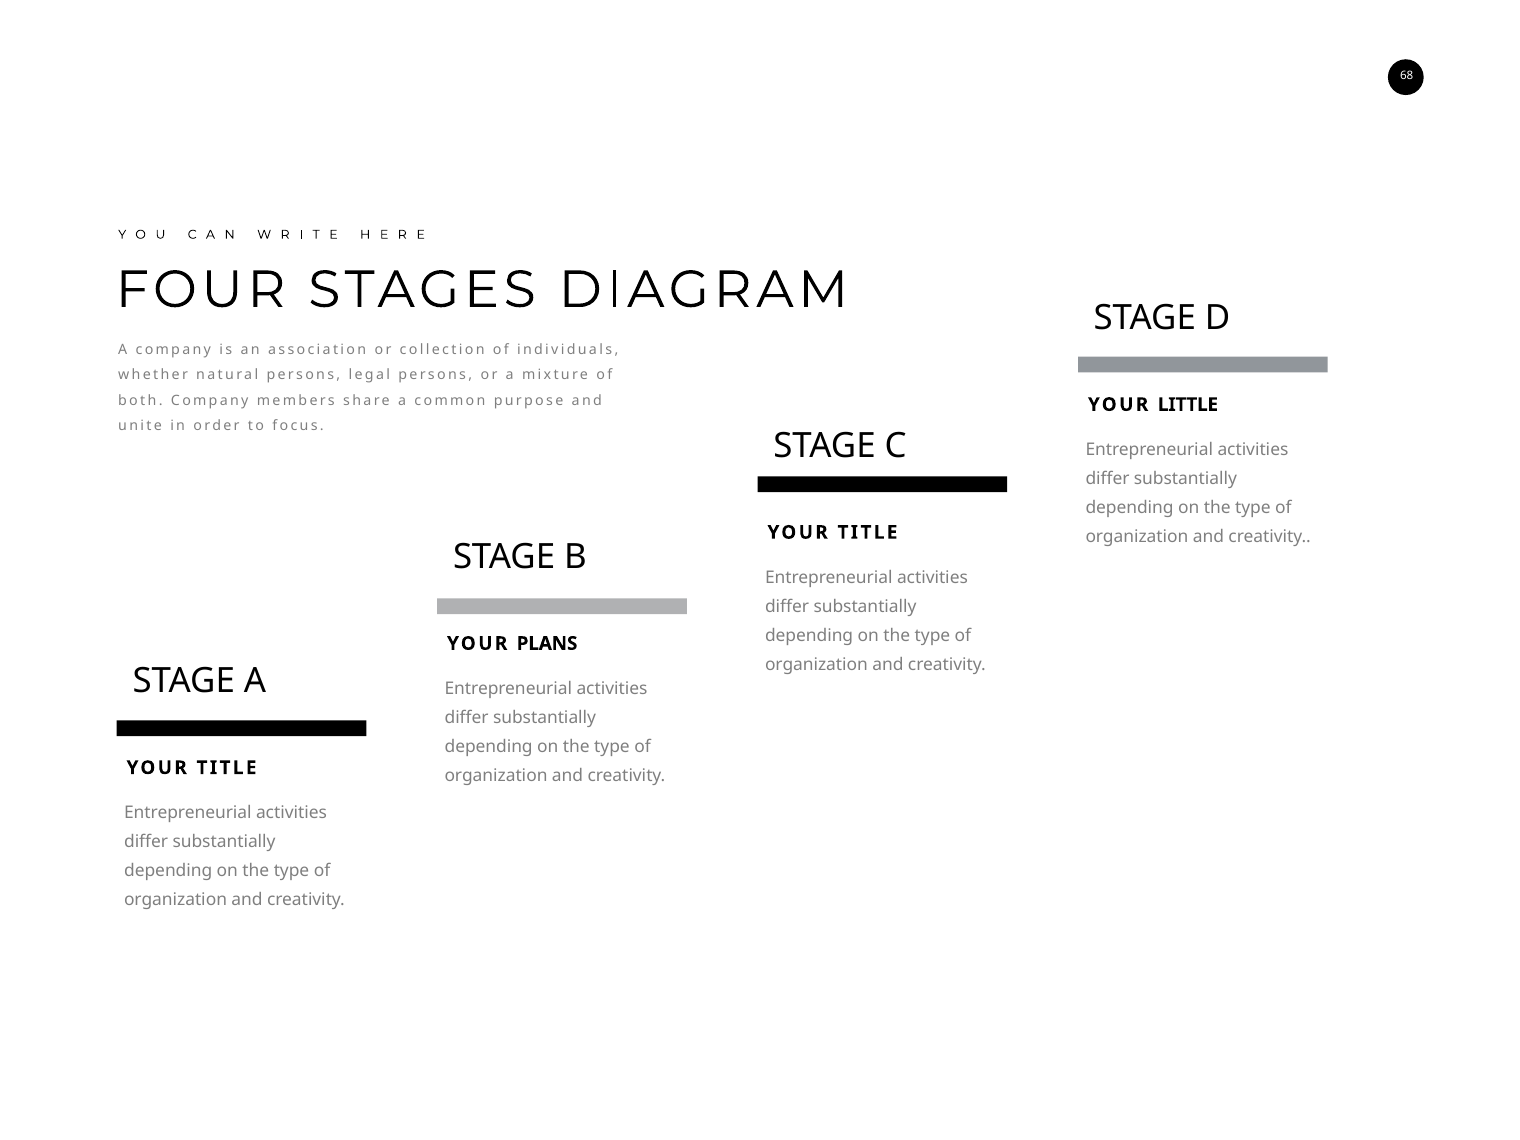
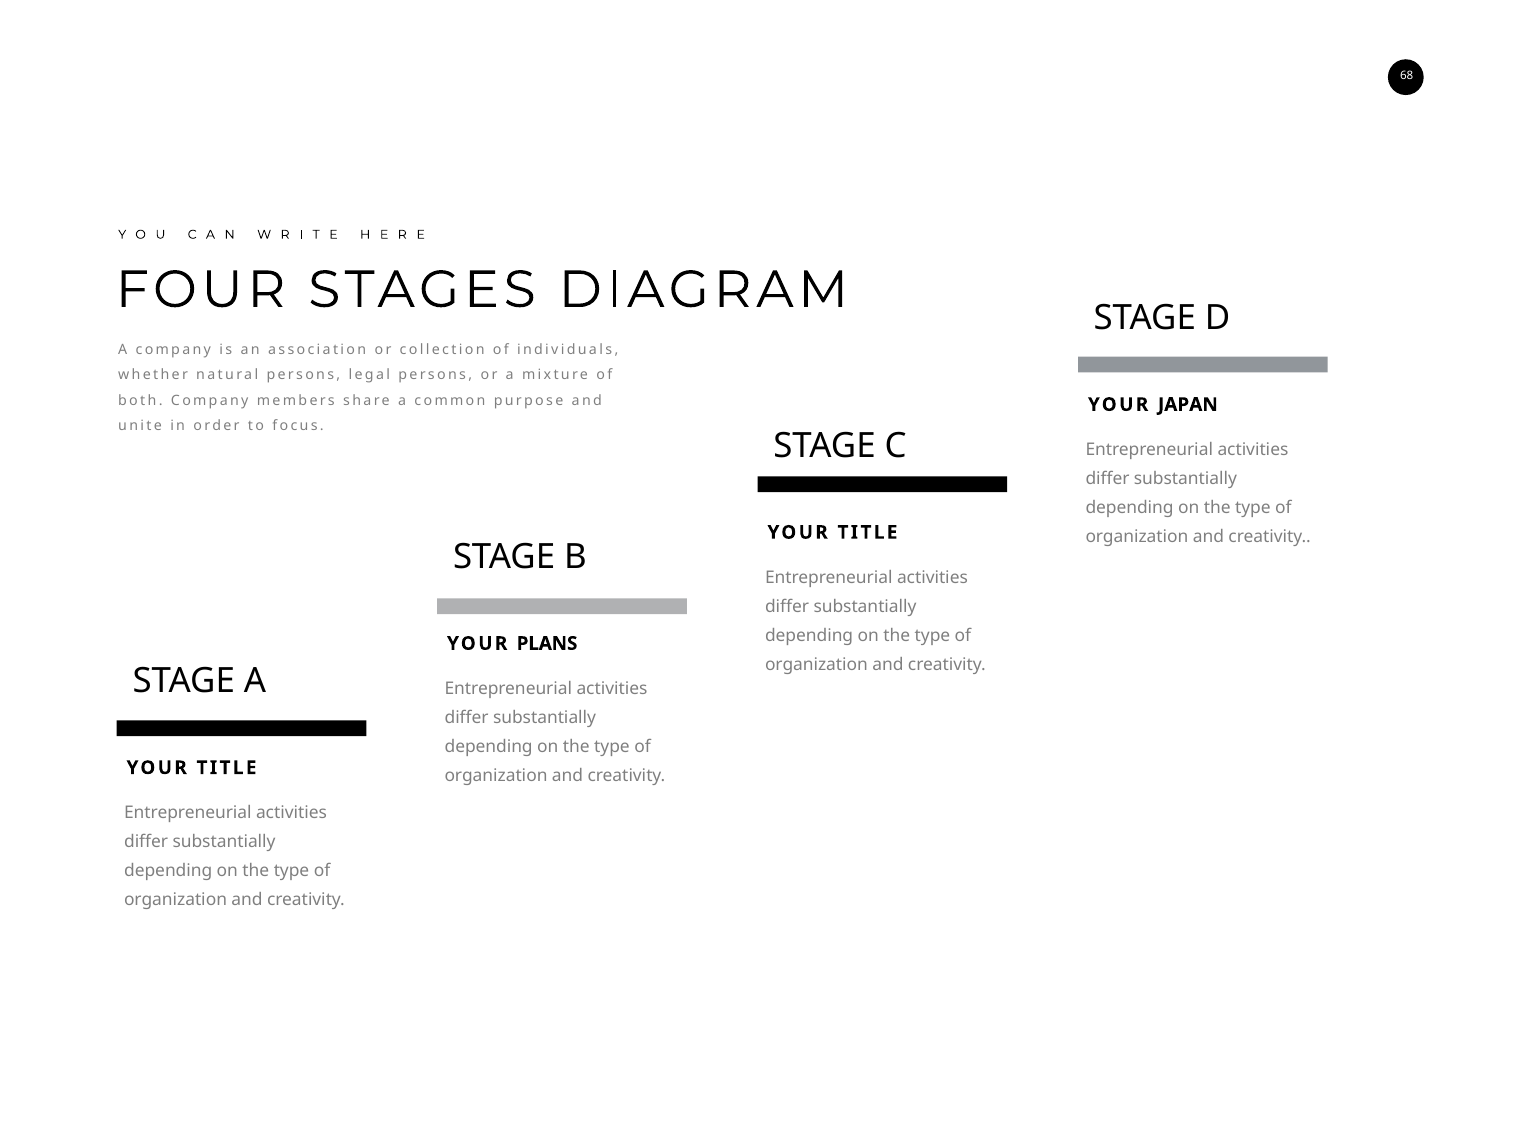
LITTLE: LITTLE -> JAPAN (1188, 405)
